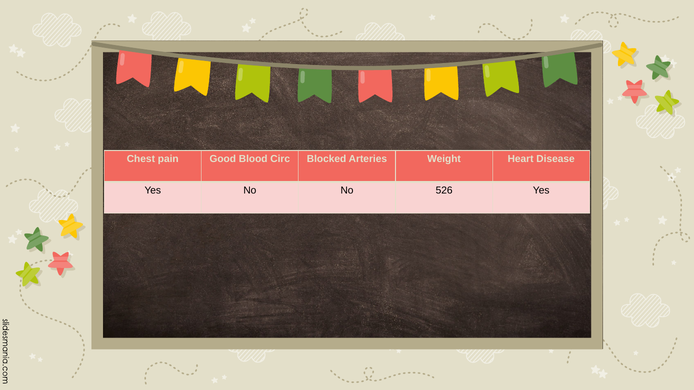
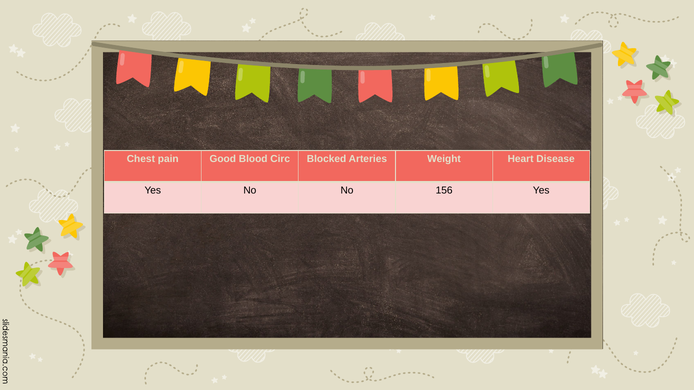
526: 526 -> 156 (444, 191)
